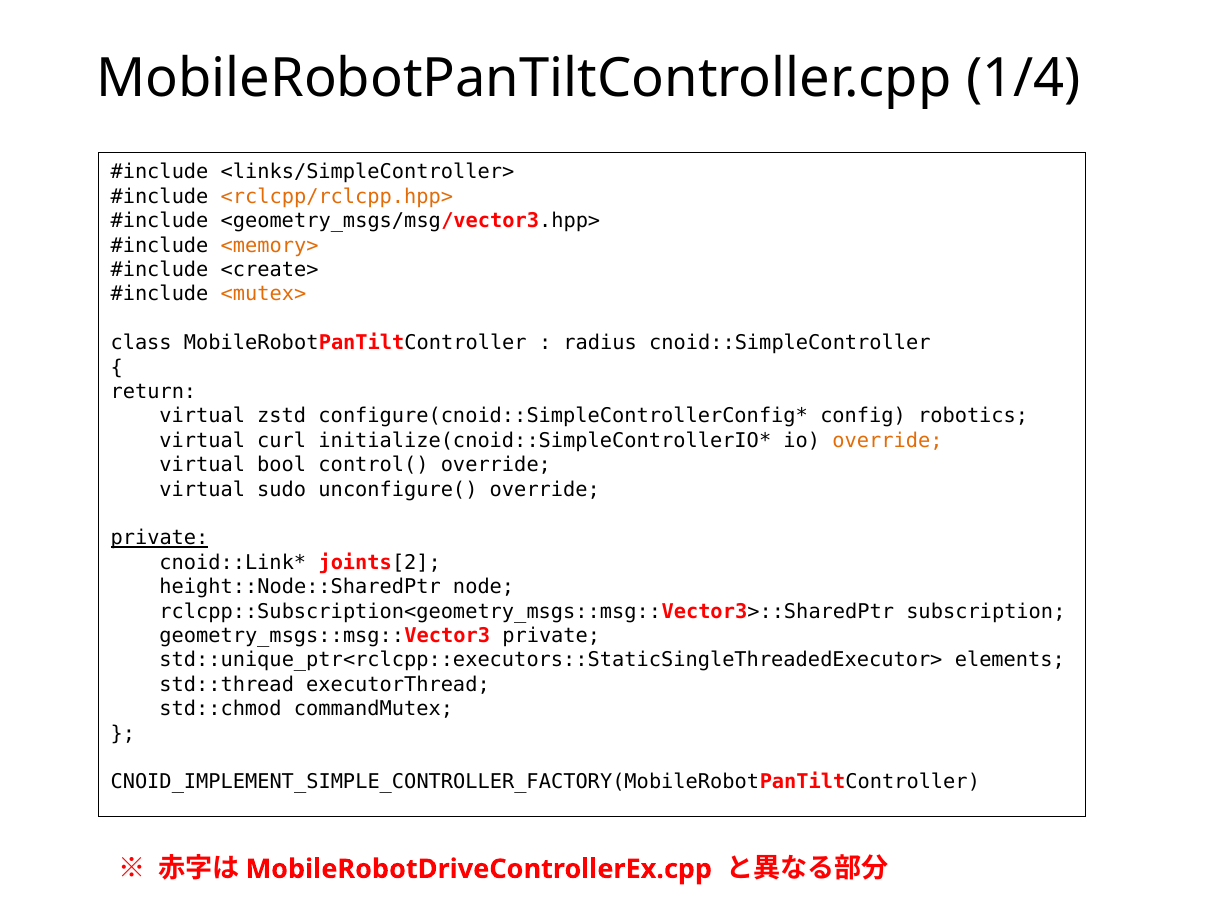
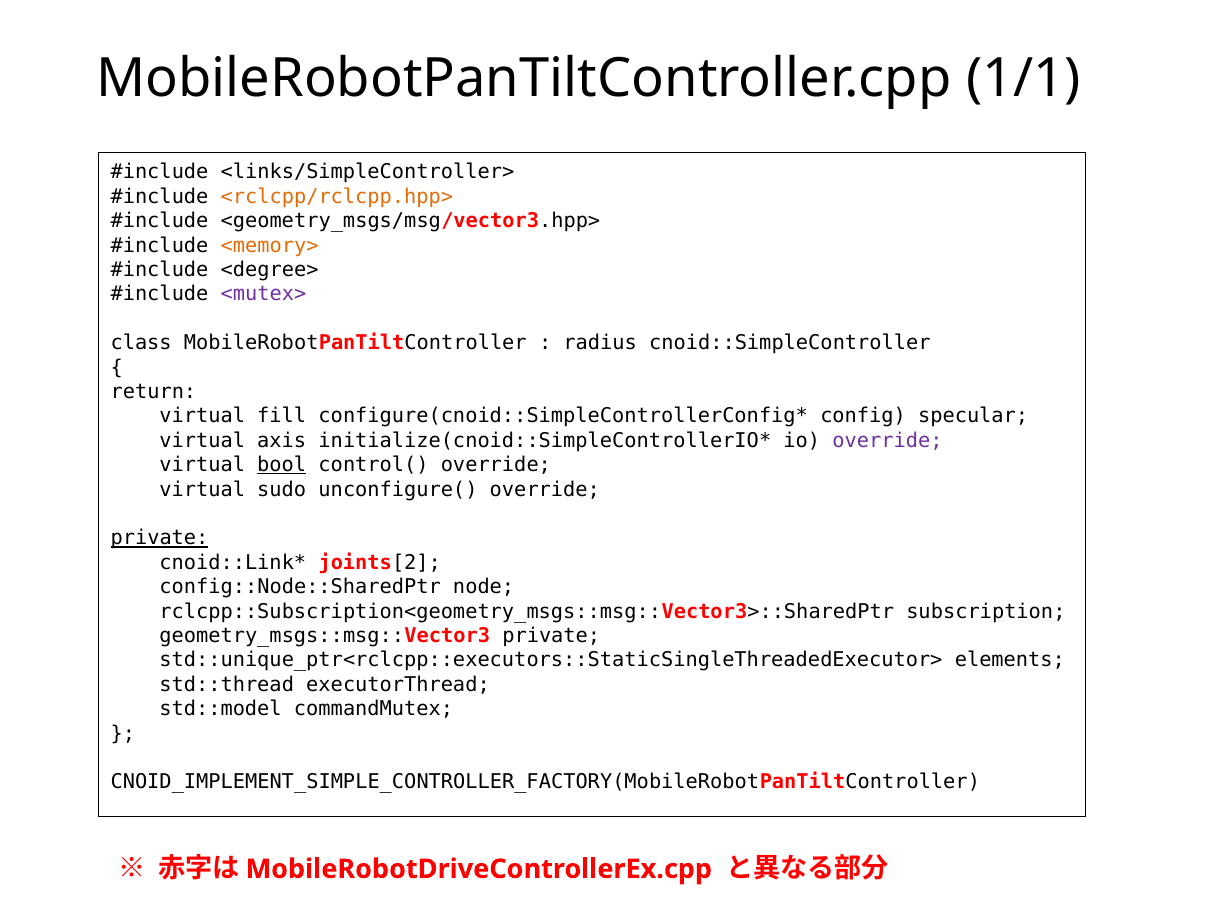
1/4: 1/4 -> 1/1 (1024, 79)
<create>: <create> -> <degree> (270, 270)
<mutex> colour: orange -> purple (263, 294)
zstd: zstd -> fill (282, 417)
robotics: robotics -> specular (973, 417)
curl: curl -> axis (282, 441)
override colour: orange -> purple (887, 441)
bool underline: none -> present (282, 465)
height::Node::SharedPtr: height::Node::SharedPtr -> config::Node::SharedPtr (300, 587)
std::chmod: std::chmod -> std::model (221, 710)
